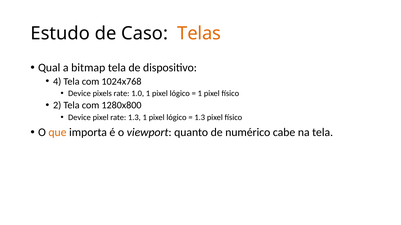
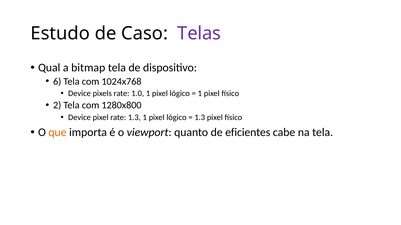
Telas colour: orange -> purple (199, 34)
4: 4 -> 6 (57, 82)
numérico: numérico -> eficientes (248, 133)
